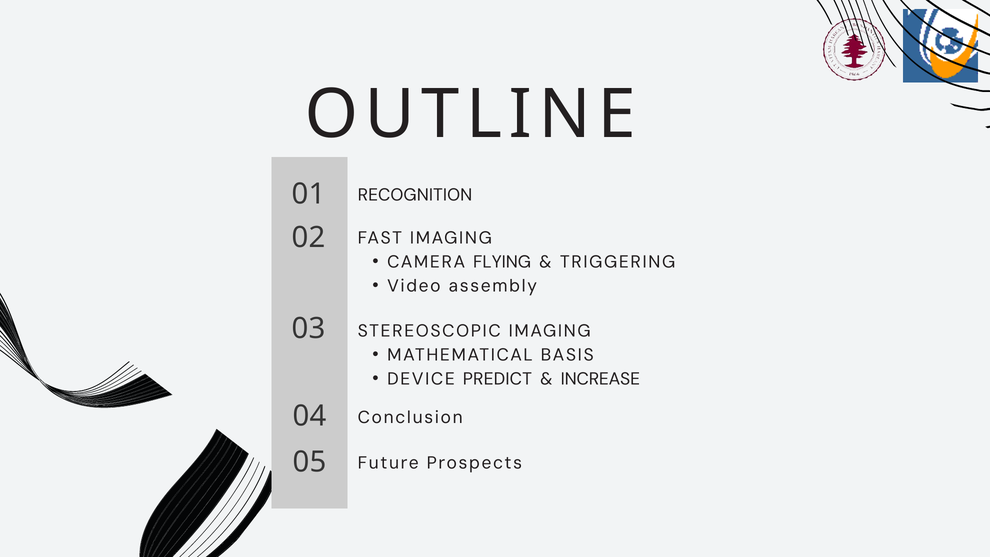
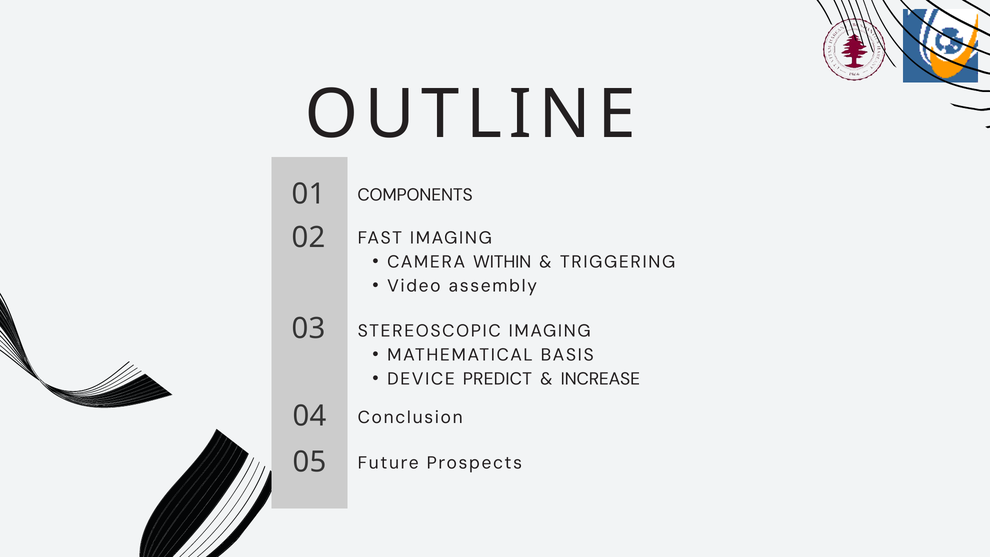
RECOGNITION: RECOGNITION -> COMPONENTS (415, 195)
FLYING: FLYING -> WITHIN (502, 262)
